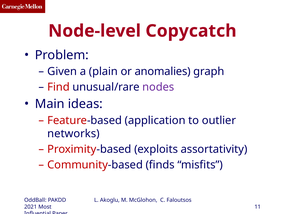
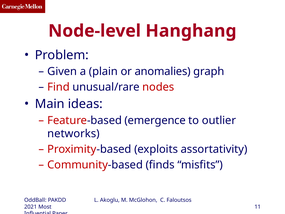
Copycatch: Copycatch -> Hanghang (191, 31)
nodes colour: purple -> red (158, 87)
application: application -> emergence (155, 120)
